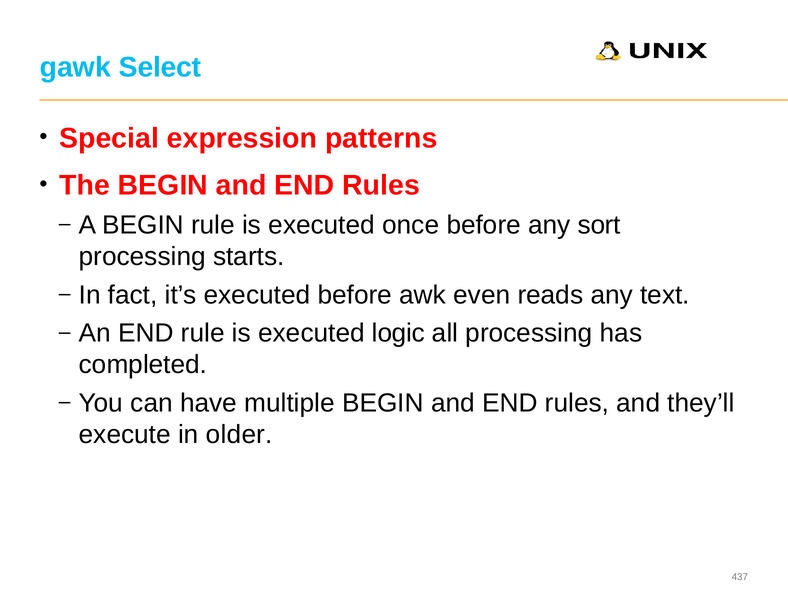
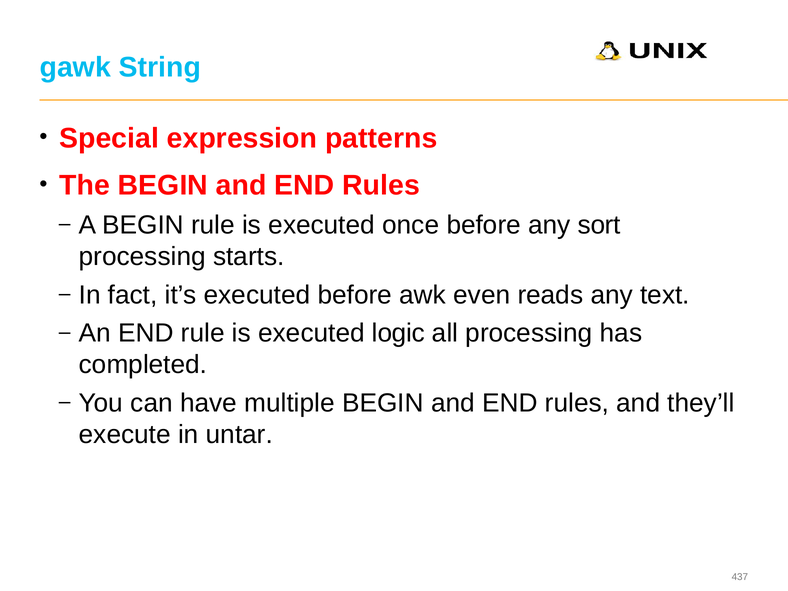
Select: Select -> String (160, 67)
older: older -> untar (239, 435)
